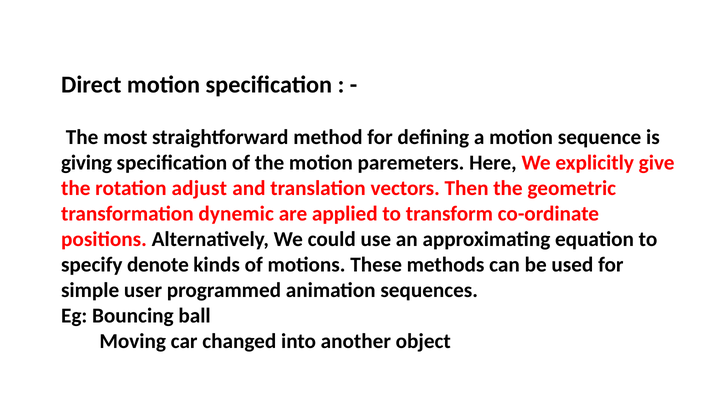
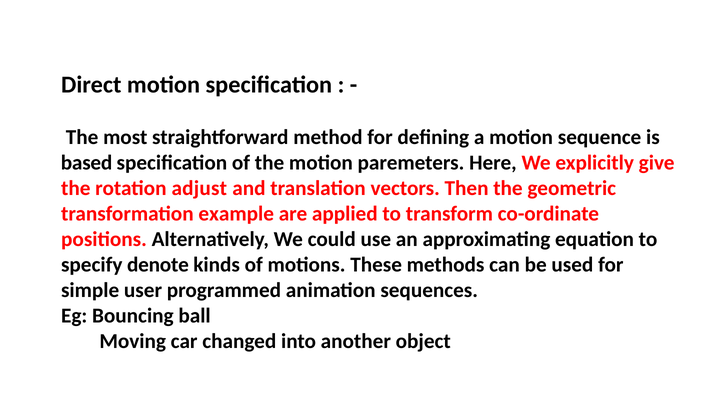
giving: giving -> based (87, 163)
dynemic: dynemic -> example (236, 214)
